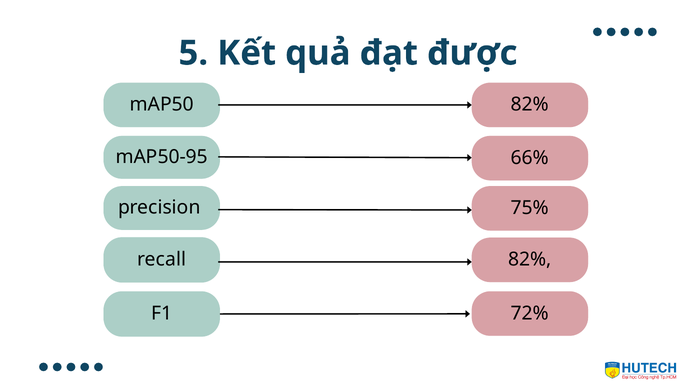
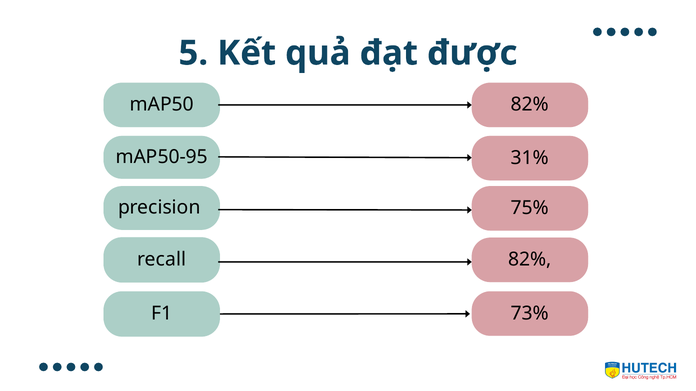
66%: 66% -> 31% (530, 158)
72%: 72% -> 73% (530, 314)
